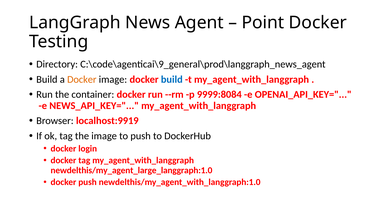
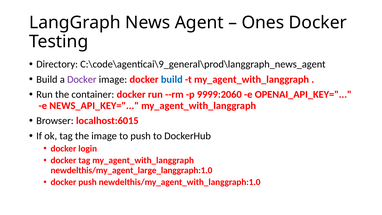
Point: Point -> Ones (263, 23)
Docker colour: orange -> purple (82, 79)
9999:8084: 9999:8084 -> 9999:2060 (219, 94)
localhost:9919: localhost:9919 -> localhost:6015 (107, 121)
